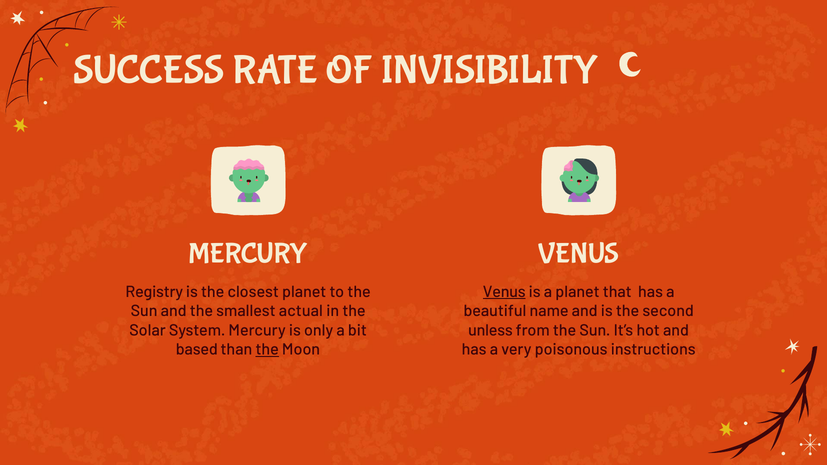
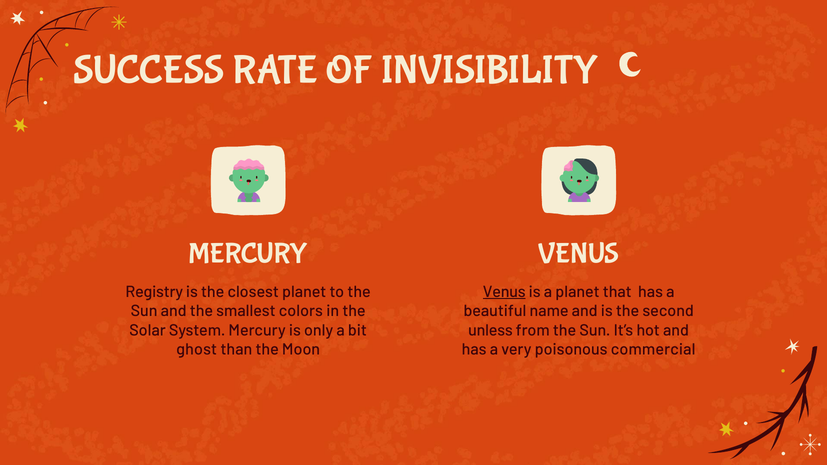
actual: actual -> colors (301, 311)
based: based -> ghost (197, 350)
the underline: present -> none (267, 350)
instructions: instructions -> commercial (653, 350)
